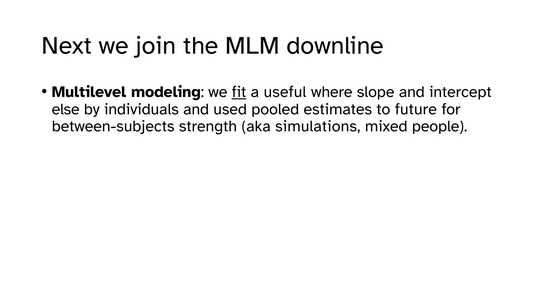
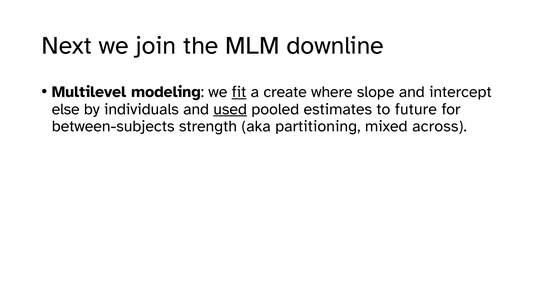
useful: useful -> create (285, 92)
used underline: none -> present (230, 109)
simulations: simulations -> partitioning (318, 126)
people: people -> across (440, 126)
